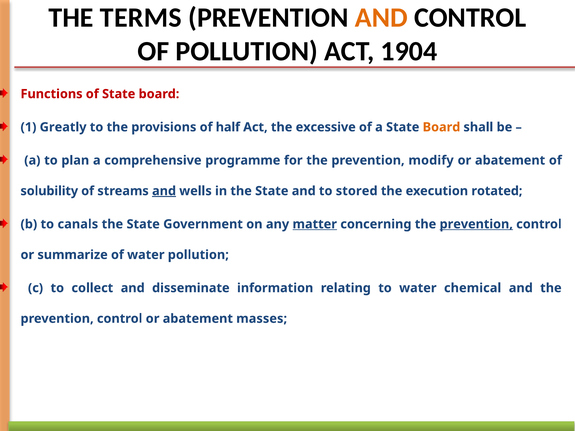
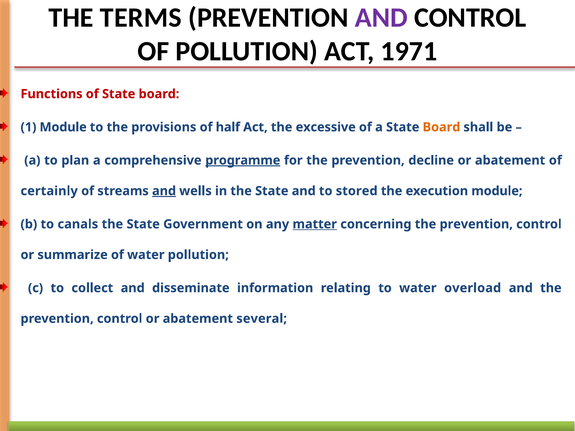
AND colour: orange -> purple (381, 18)
1904: 1904 -> 1971 (409, 51)
1 Greatly: Greatly -> Module (63, 127)
programme underline: none -> present (243, 160)
modify: modify -> decline (431, 160)
solubility: solubility -> certainly (49, 191)
execution rotated: rotated -> module (497, 191)
prevention underline: present -> none (476, 224)
chemical: chemical -> overload (473, 288)
masses: masses -> several (262, 319)
